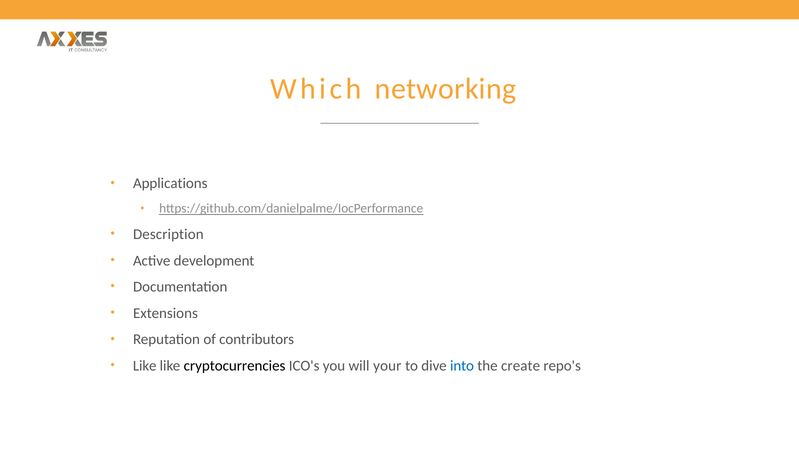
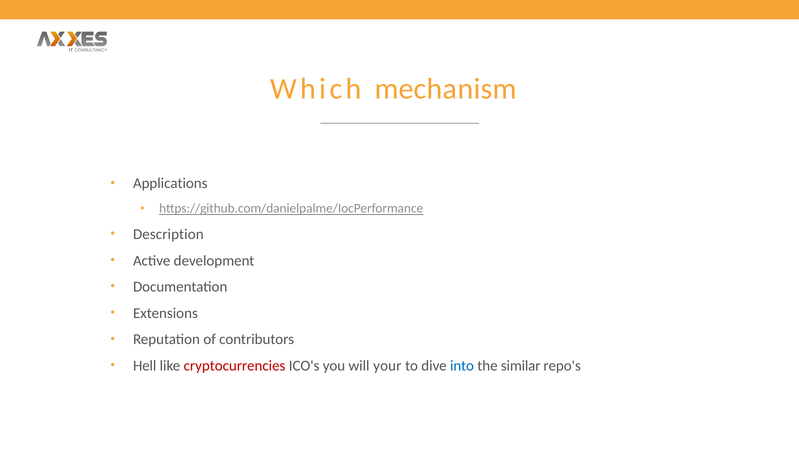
networking: networking -> mechanism (446, 89)
Like: Like -> Hell (145, 366)
cryptocurrencies colour: black -> red (235, 366)
create: create -> similar (521, 366)
